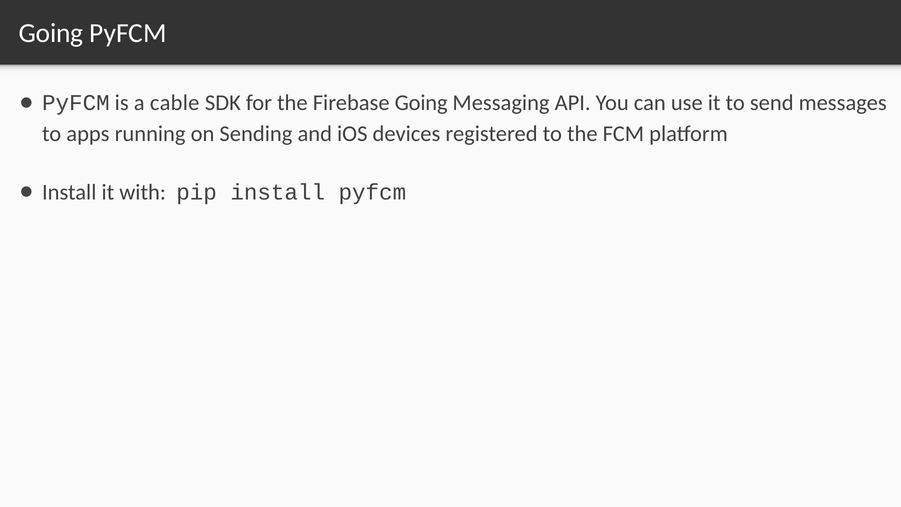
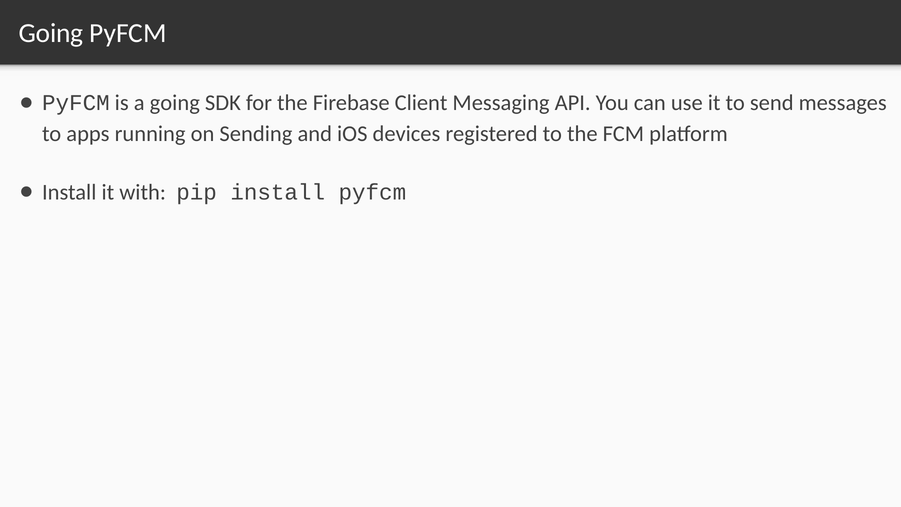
a cable: cable -> going (175, 103)
Firebase Going: Going -> Client (421, 103)
